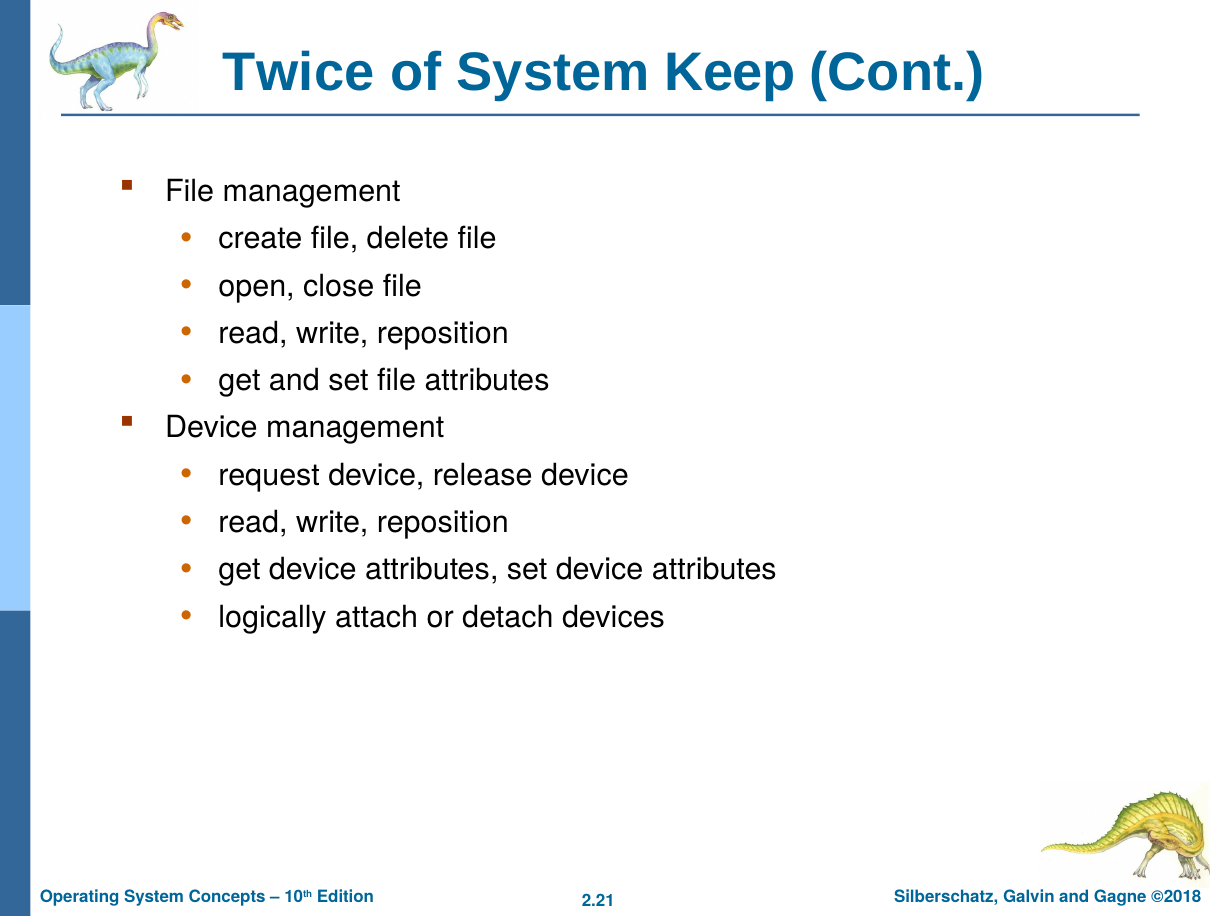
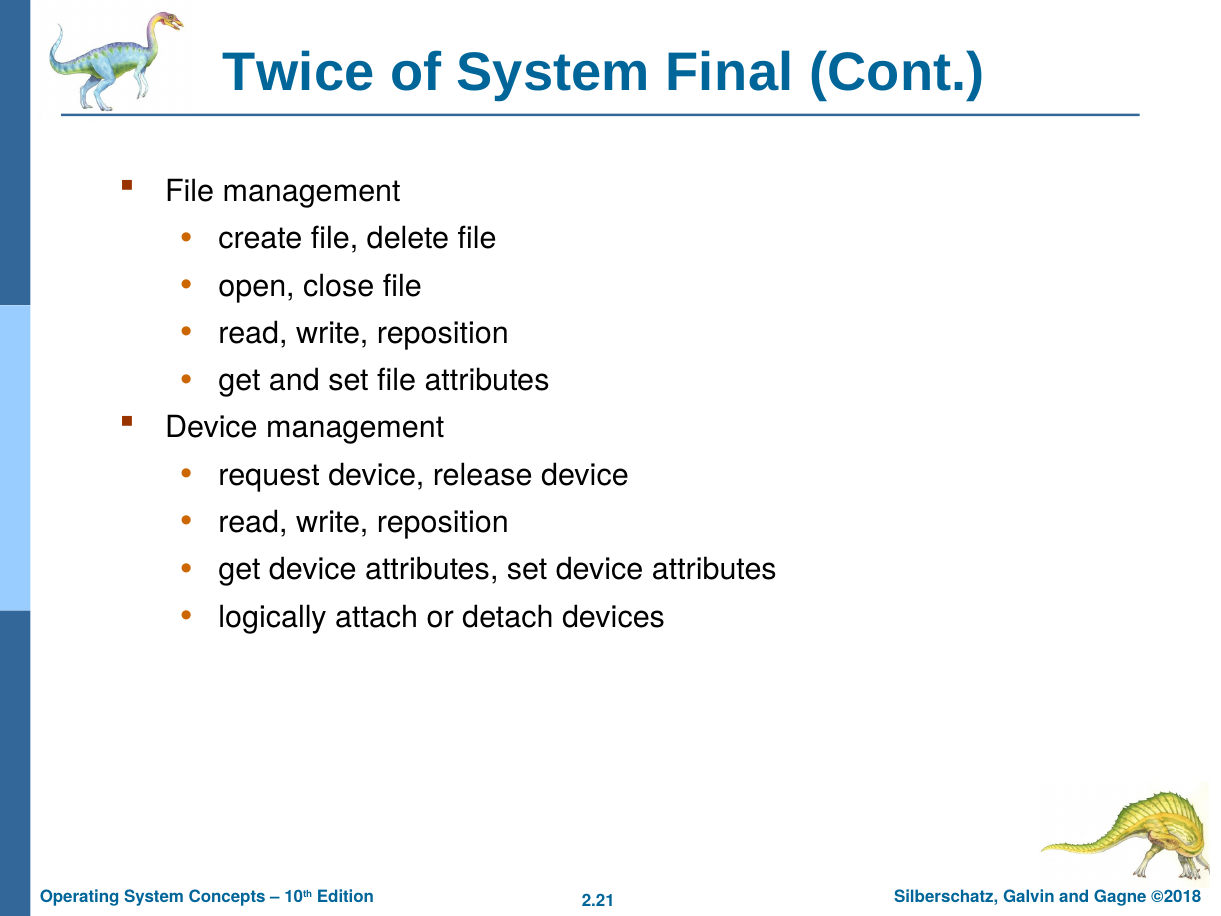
Keep: Keep -> Final (729, 72)
